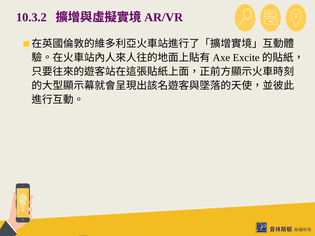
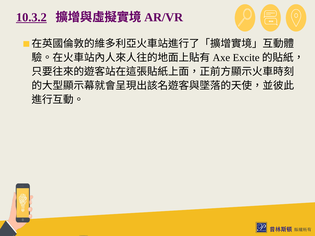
10.3.2 underline: none -> present (31, 17)
